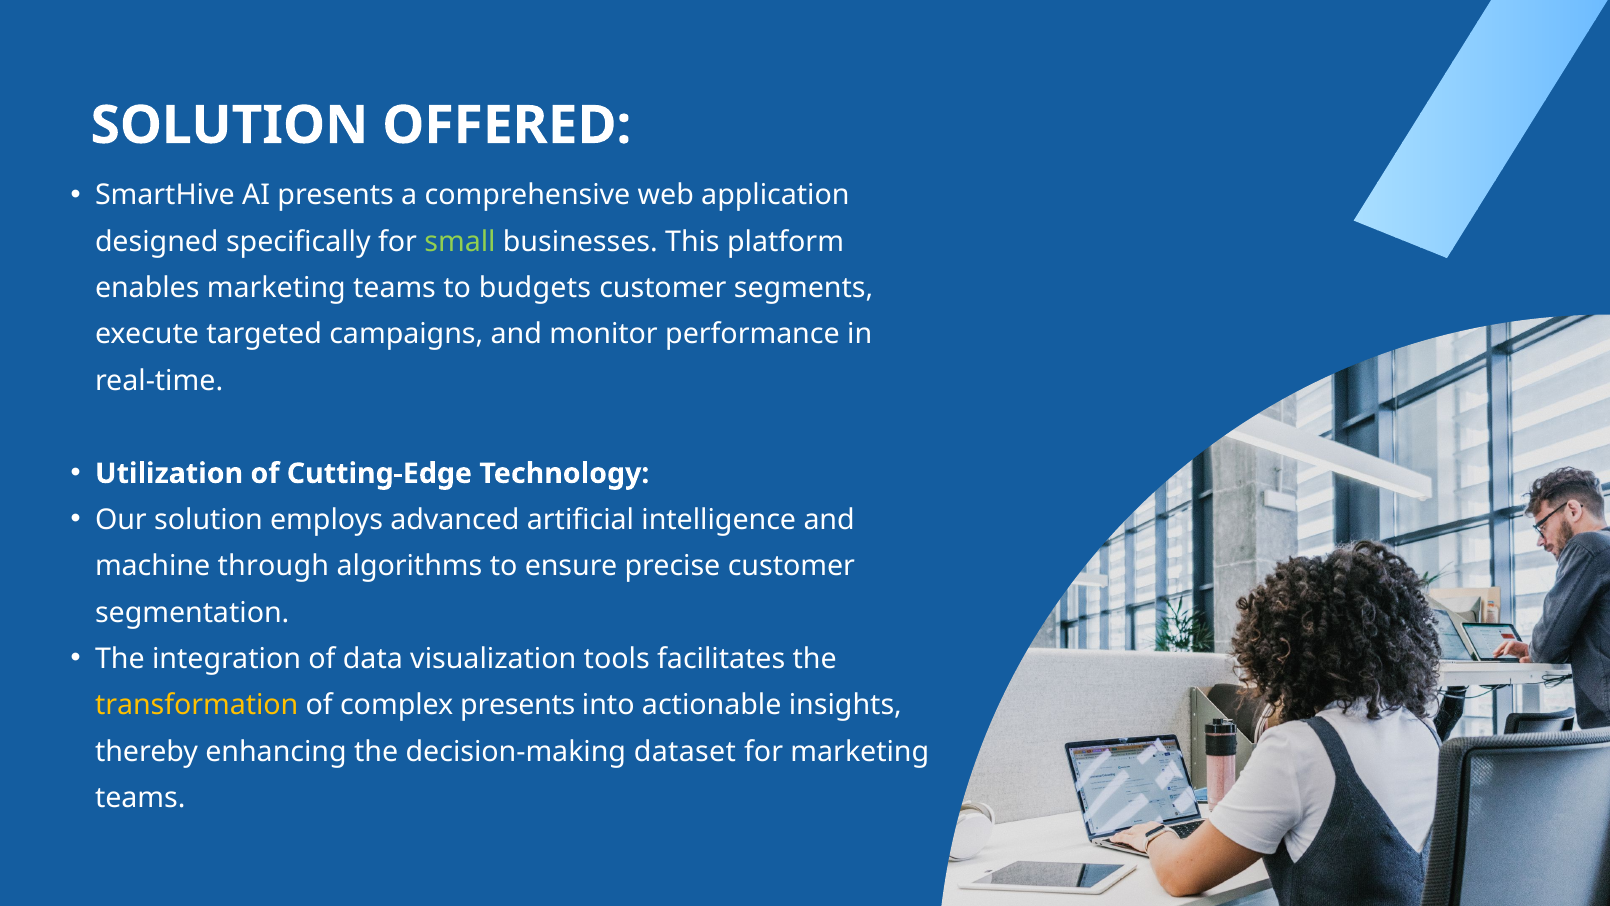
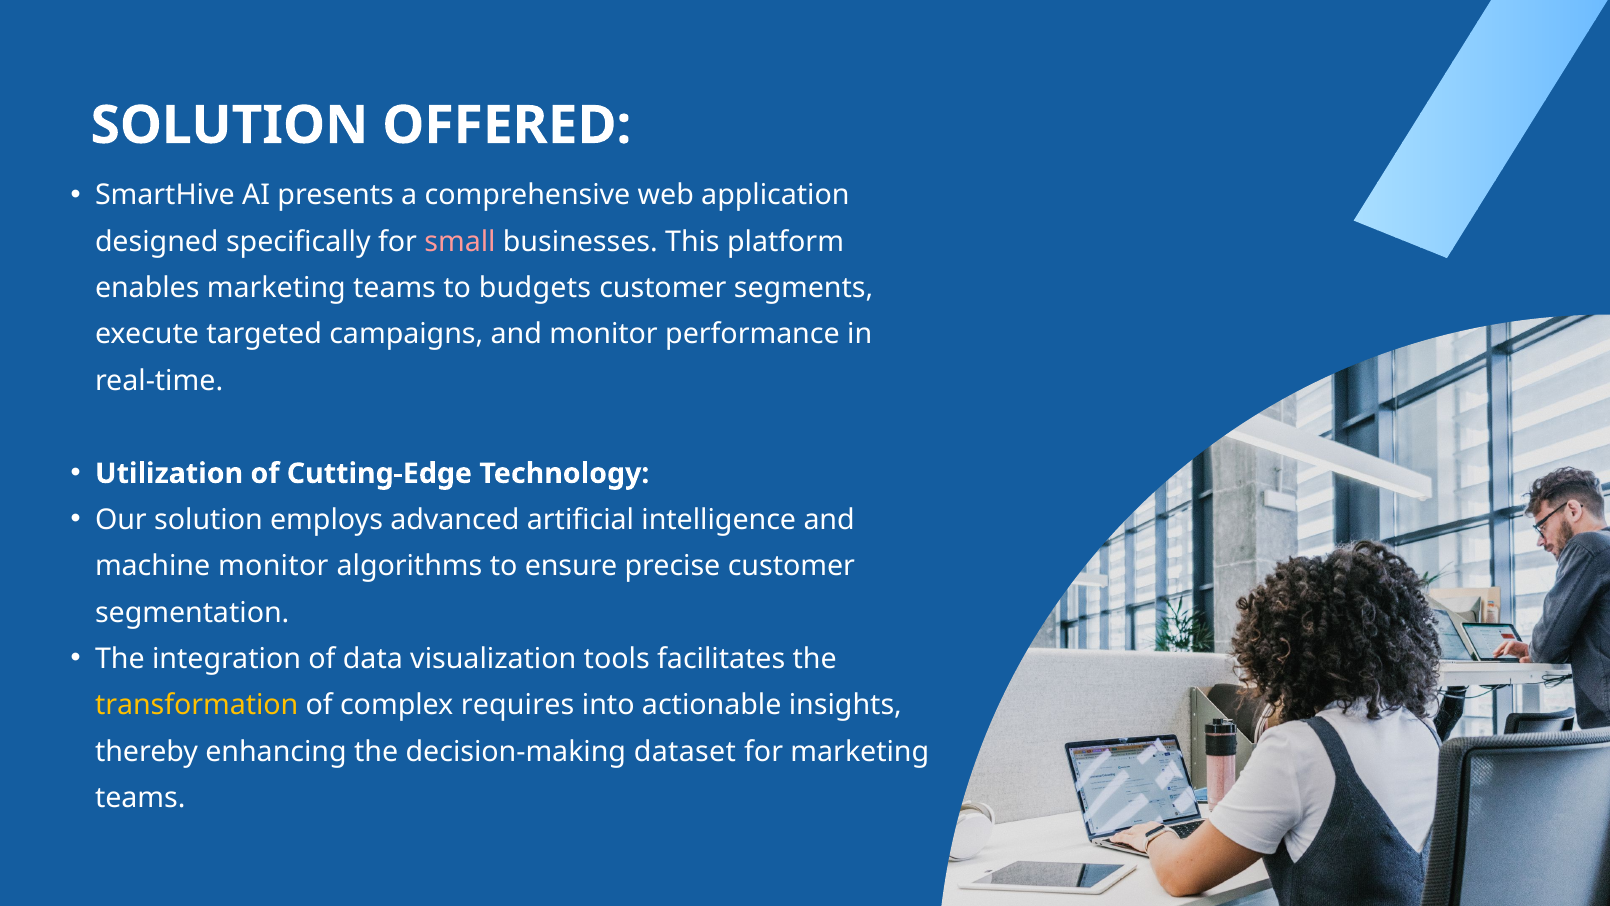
small colour: light green -> pink (460, 241)
machine through: through -> monitor (273, 566)
complex presents: presents -> requires (518, 705)
